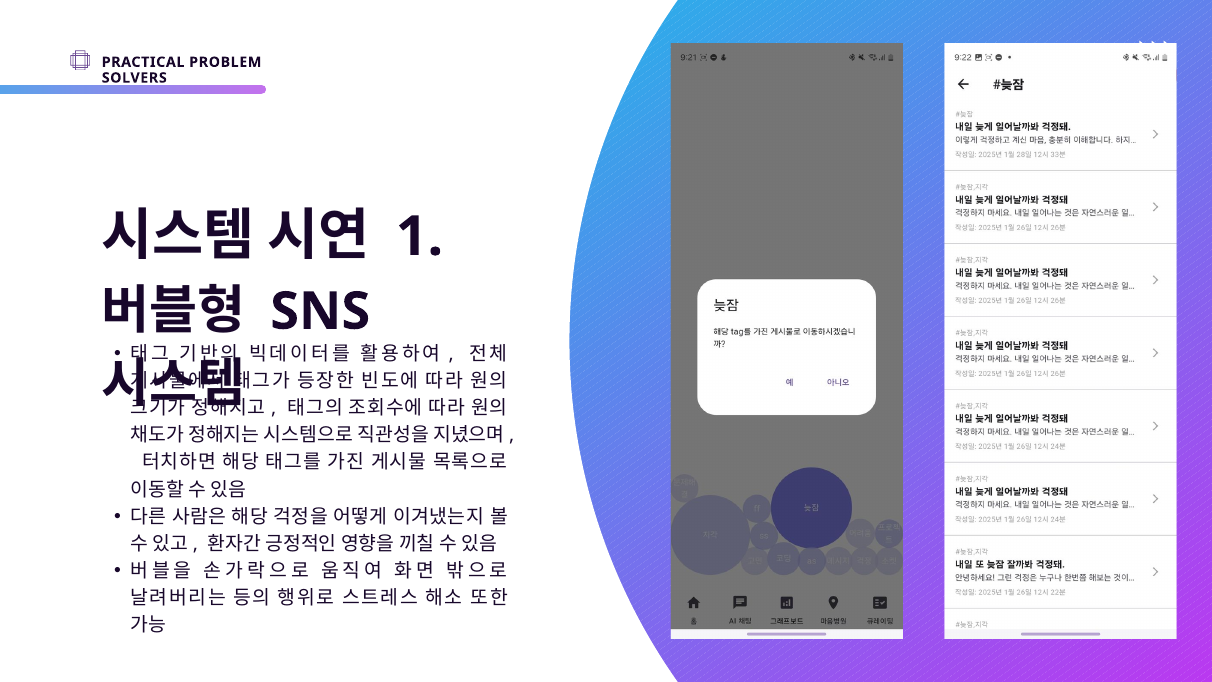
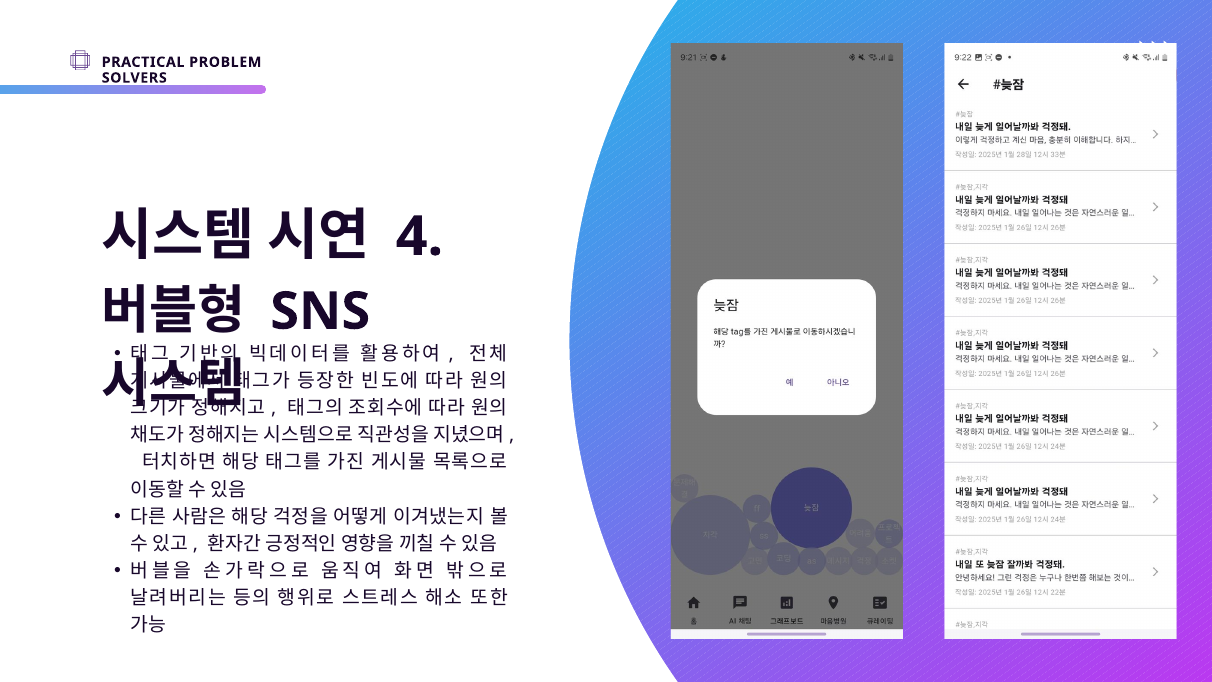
1: 1 -> 4 (419, 237)
